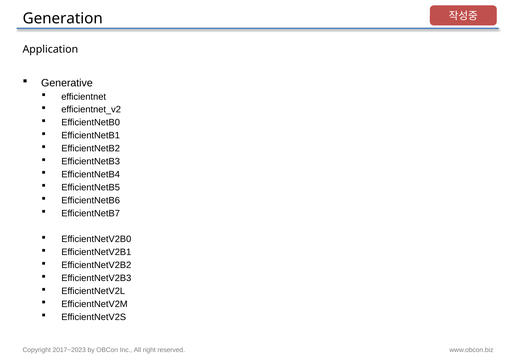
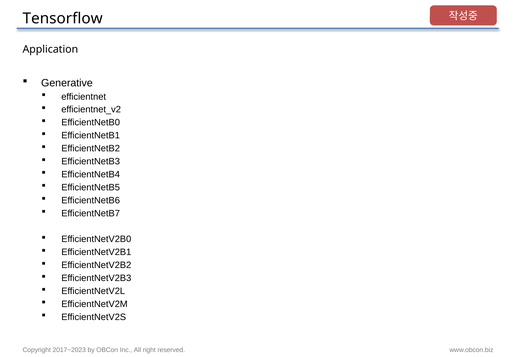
Generation: Generation -> Tensorflow (63, 19)
